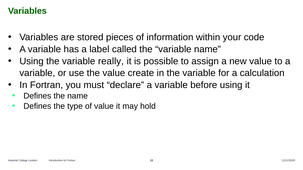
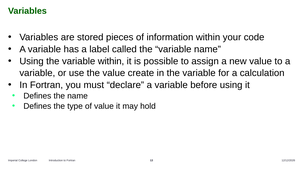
variable really: really -> within (111, 61)
